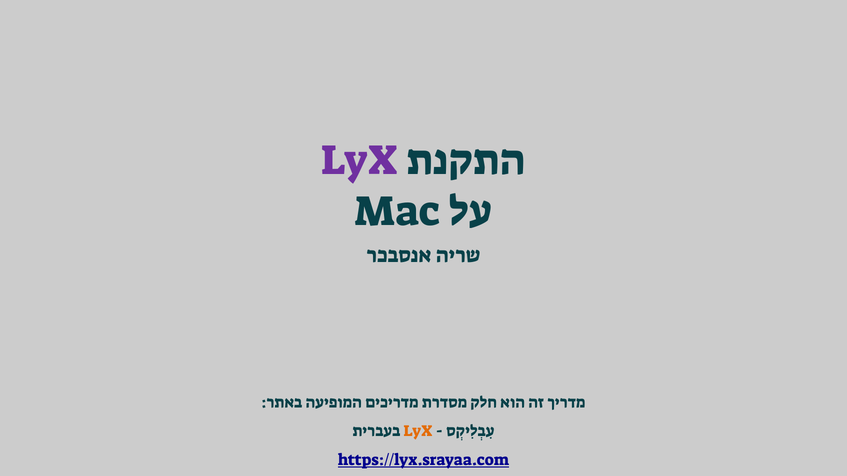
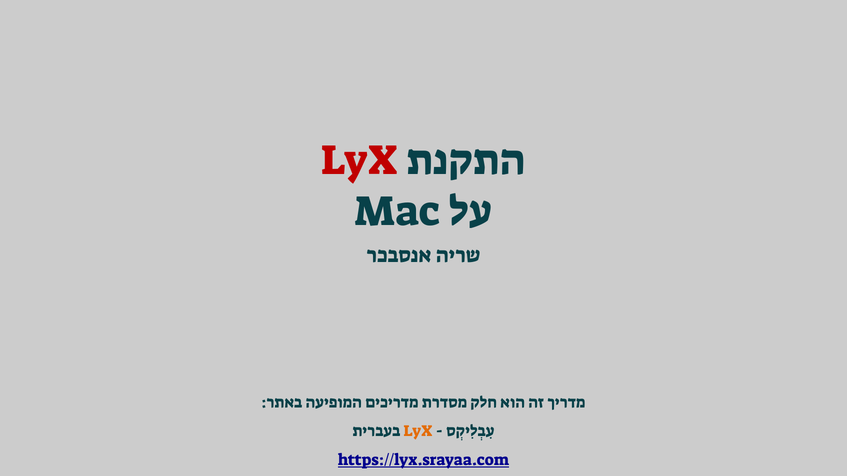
LyX colour: purple -> red (360, 161)
